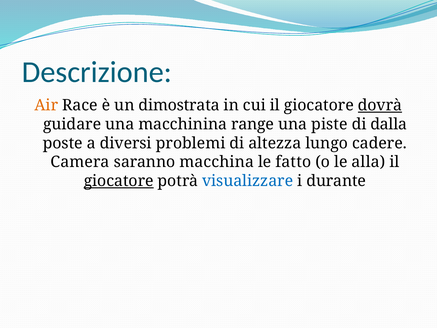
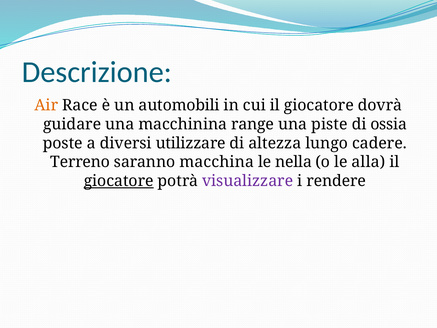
dimostrata: dimostrata -> automobili (179, 105)
dovrà underline: present -> none (380, 105)
dalla: dalla -> ossia (389, 124)
problemi: problemi -> utilizzare (191, 143)
Camera: Camera -> Terreno (80, 162)
fatto: fatto -> nella (294, 162)
visualizzare colour: blue -> purple (248, 181)
durante: durante -> rendere (336, 181)
